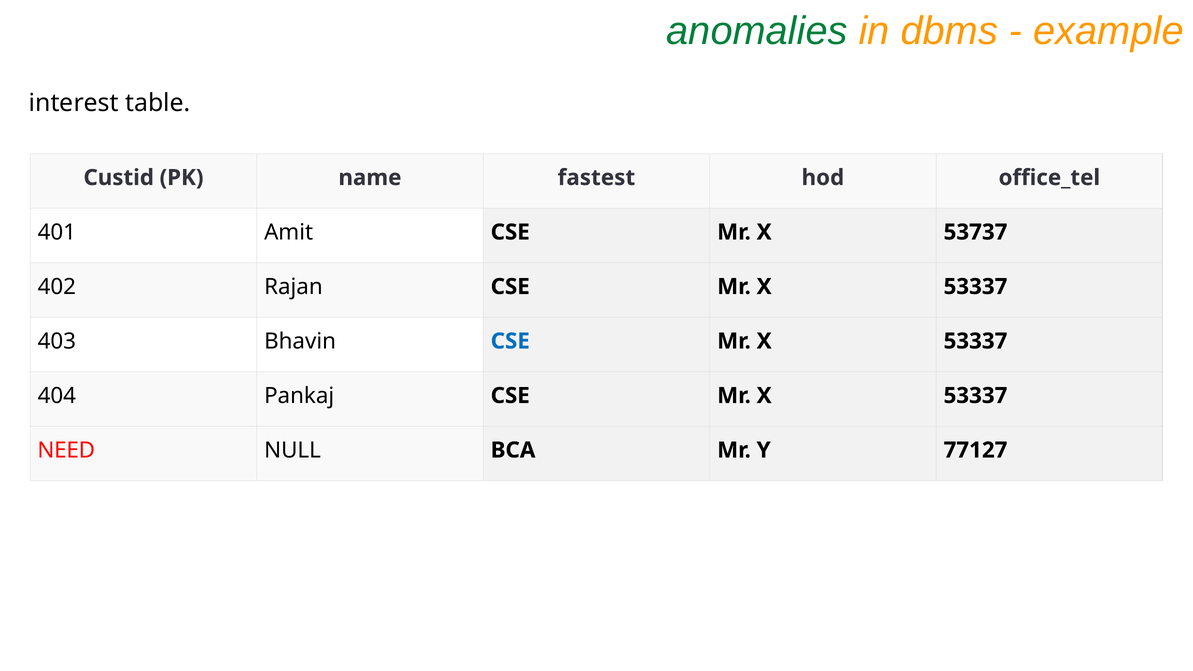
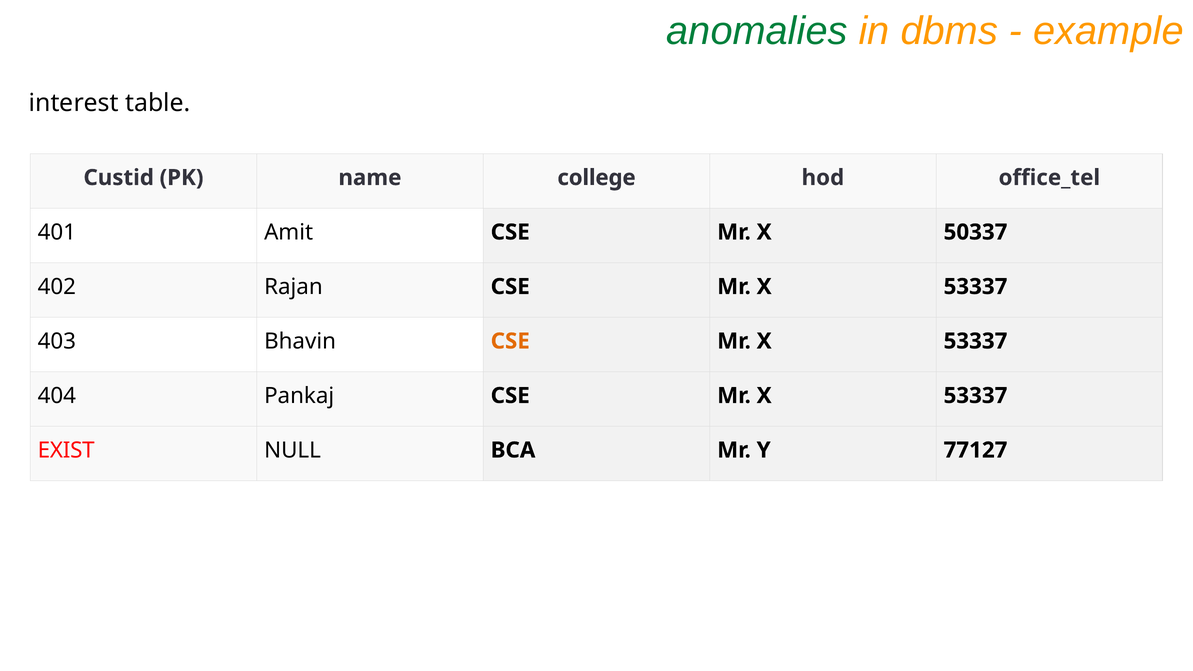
fastest: fastest -> college (597, 178)
53737: 53737 -> 50337 (976, 232)
CSE colour: blue -> orange (510, 341)
NEED: NEED -> EXIST (66, 450)
